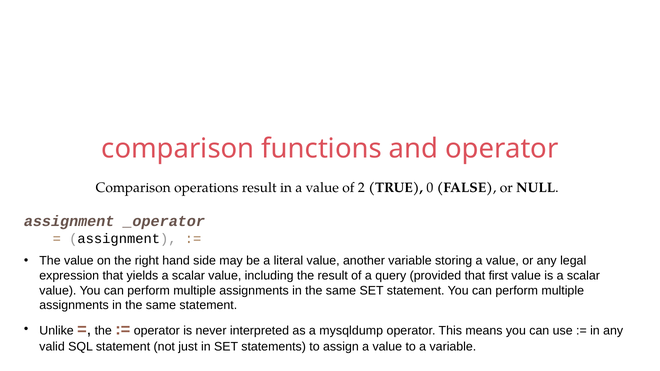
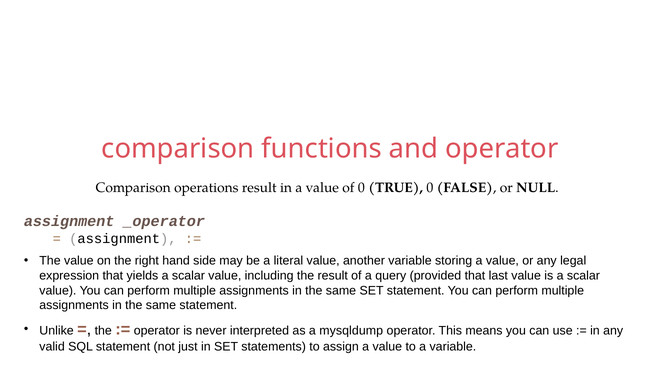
of 2: 2 -> 0 (361, 188)
first: first -> last (498, 276)
